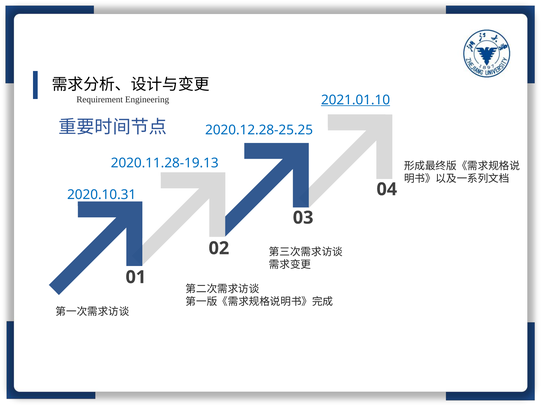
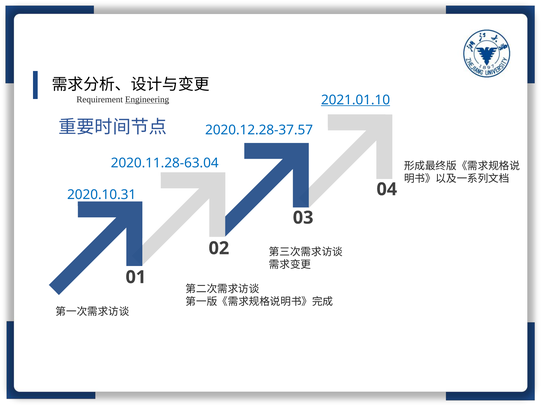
Engineering underline: none -> present (147, 100)
2020.12.28-25.25: 2020.12.28-25.25 -> 2020.12.28-37.57 (259, 130)
2020.11.28-19.13: 2020.11.28-19.13 -> 2020.11.28-63.04 (165, 163)
